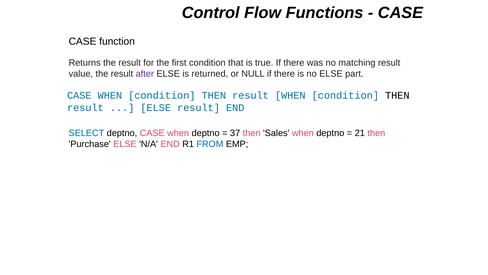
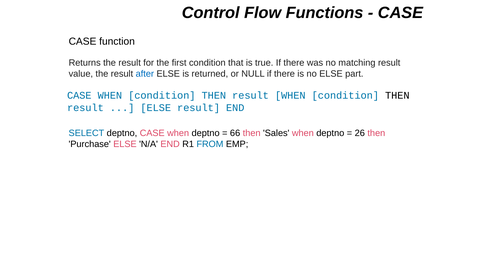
after colour: purple -> blue (145, 74)
37: 37 -> 66 (235, 133)
21: 21 -> 26 (360, 133)
